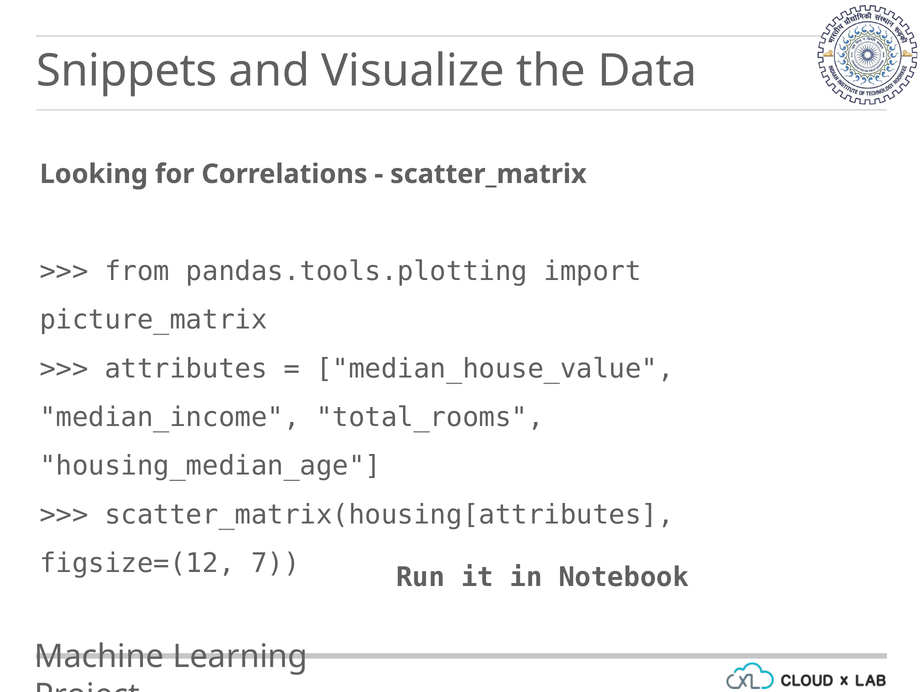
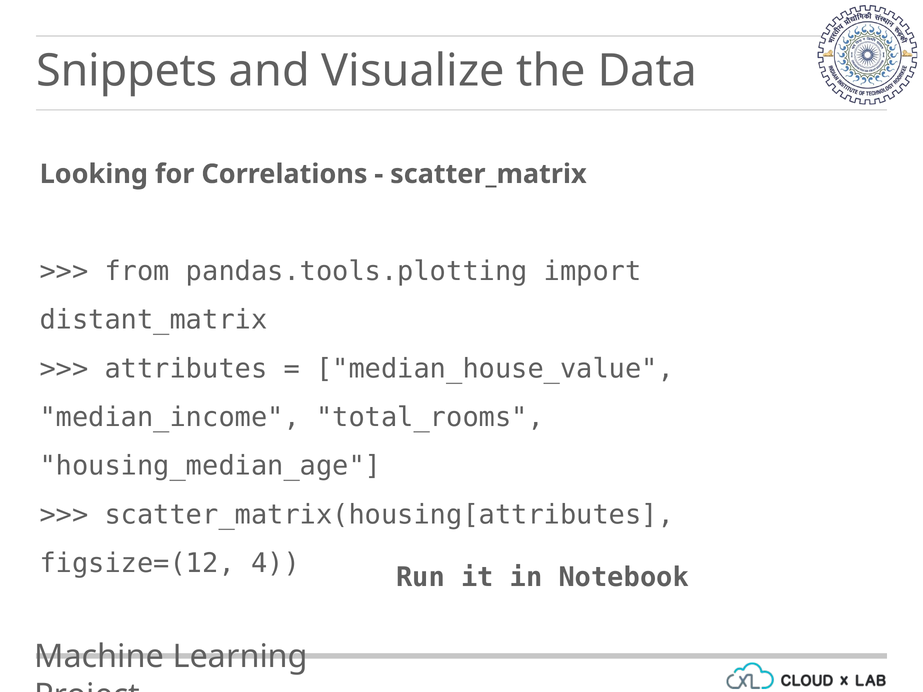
picture_matrix: picture_matrix -> distant_matrix (153, 320)
7: 7 -> 4 (275, 564)
